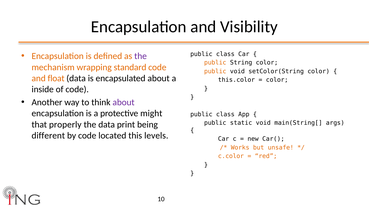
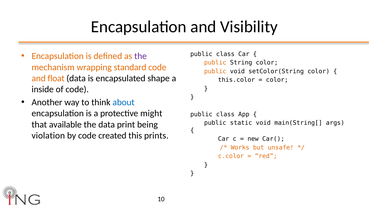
encapsulated about: about -> shape (159, 78)
about colour: purple -> blue (124, 102)
properly: properly -> available (65, 124)
different: different -> violation (48, 135)
located: located -> created (112, 135)
levels: levels -> prints (156, 135)
